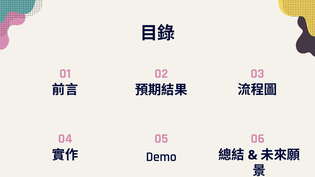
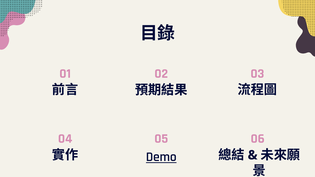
Demo underline: none -> present (161, 157)
